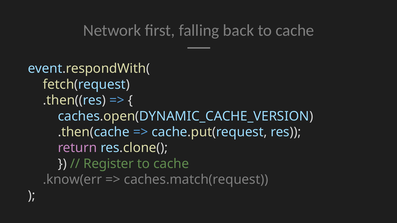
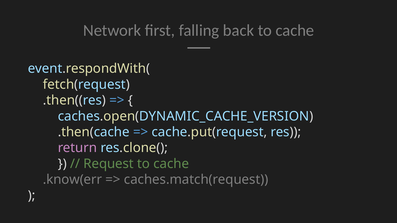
Register: Register -> Request (109, 164)
